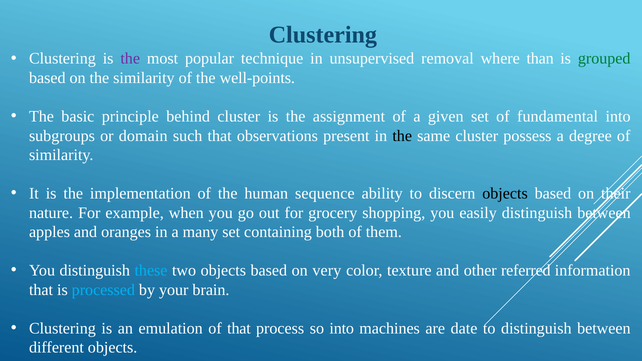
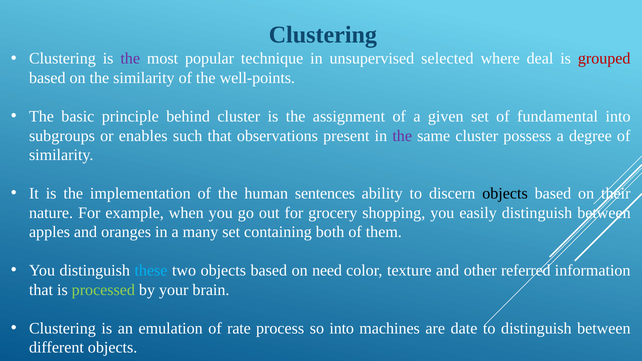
removal: removal -> selected (447, 59)
than: than -> deal (540, 59)
grouped colour: green -> red (604, 59)
domain: domain -> enables (143, 136)
the colour: black -> purple (402, 136)
sequence: sequence -> sentences (325, 194)
very: very -> need (327, 271)
processed colour: light blue -> light green (103, 290)
of that: that -> rate (239, 328)
